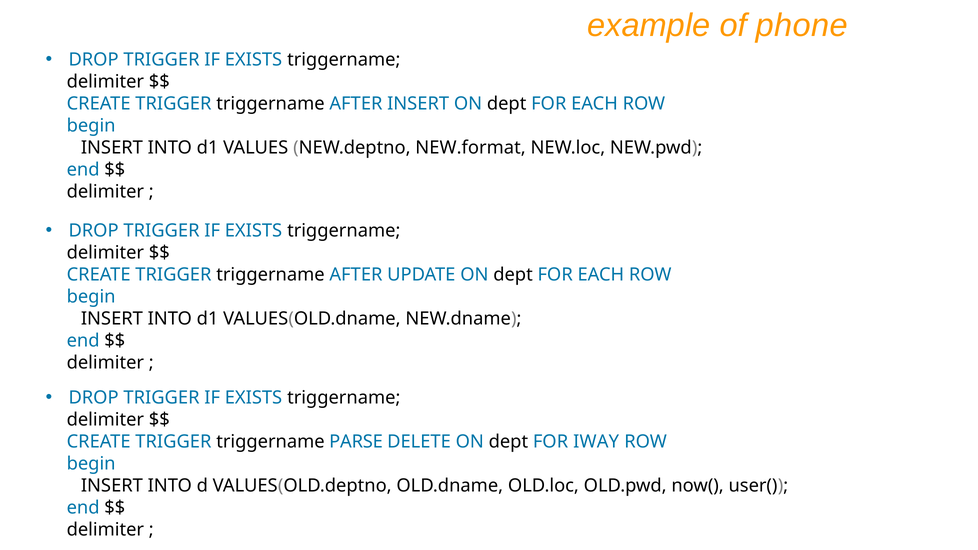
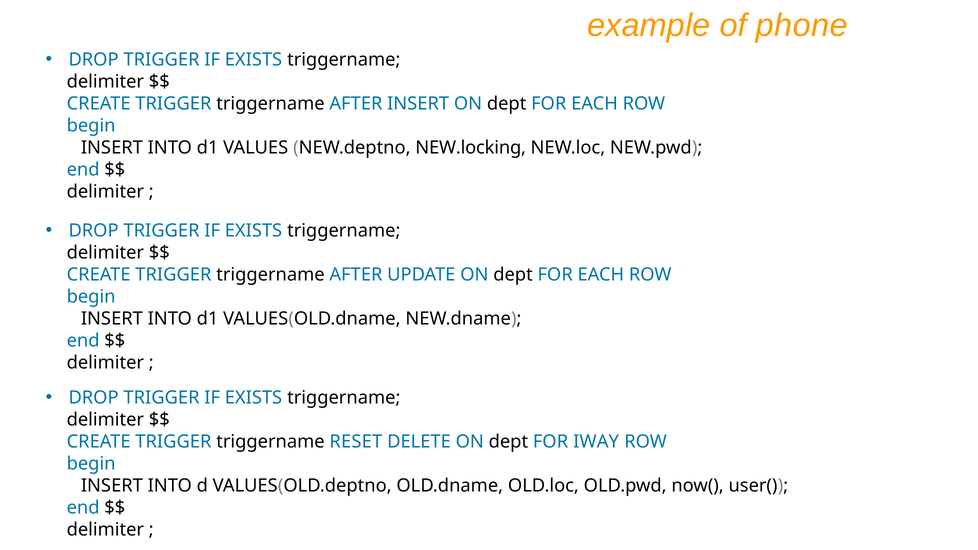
NEW.format: NEW.format -> NEW.locking (471, 148)
PARSE: PARSE -> RESET (356, 442)
